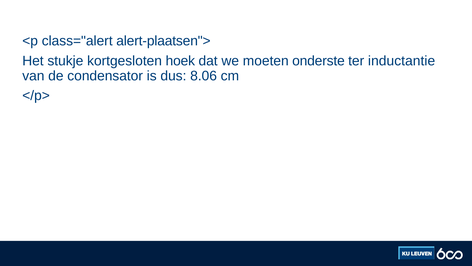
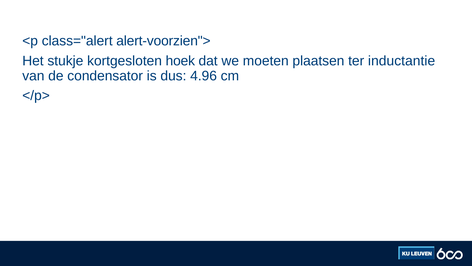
alert-plaatsen">: alert-plaatsen"> -> alert-voorzien"> (163, 41)
onderste: onderste -> plaatsen (318, 61)
8.06: 8.06 -> 4.96 (204, 76)
